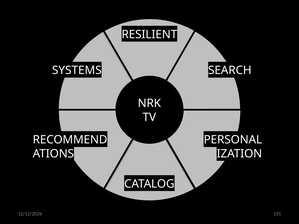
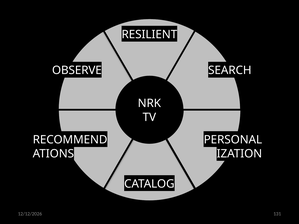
SYSTEMS: SYSTEMS -> OBSERVE (77, 70)
